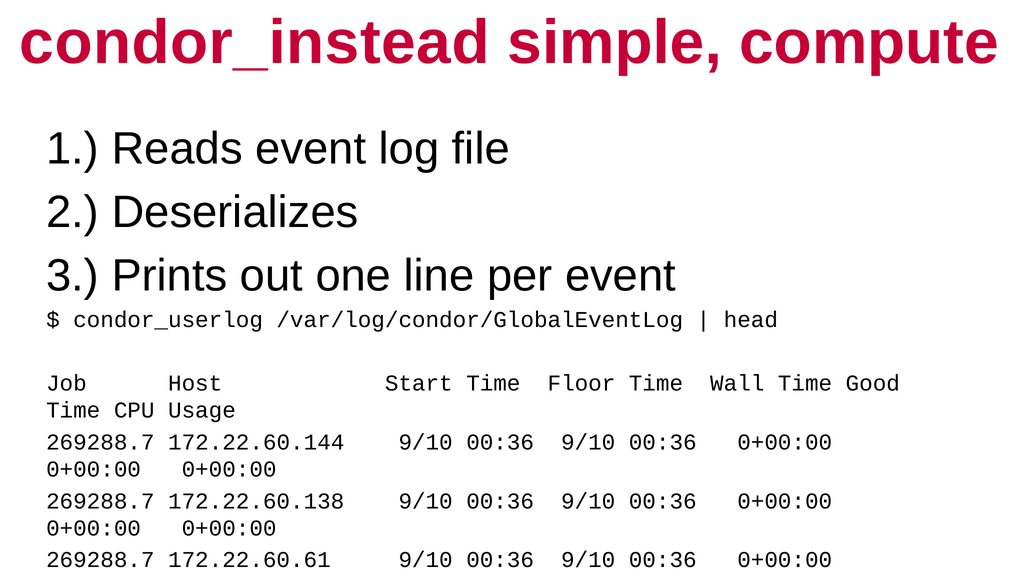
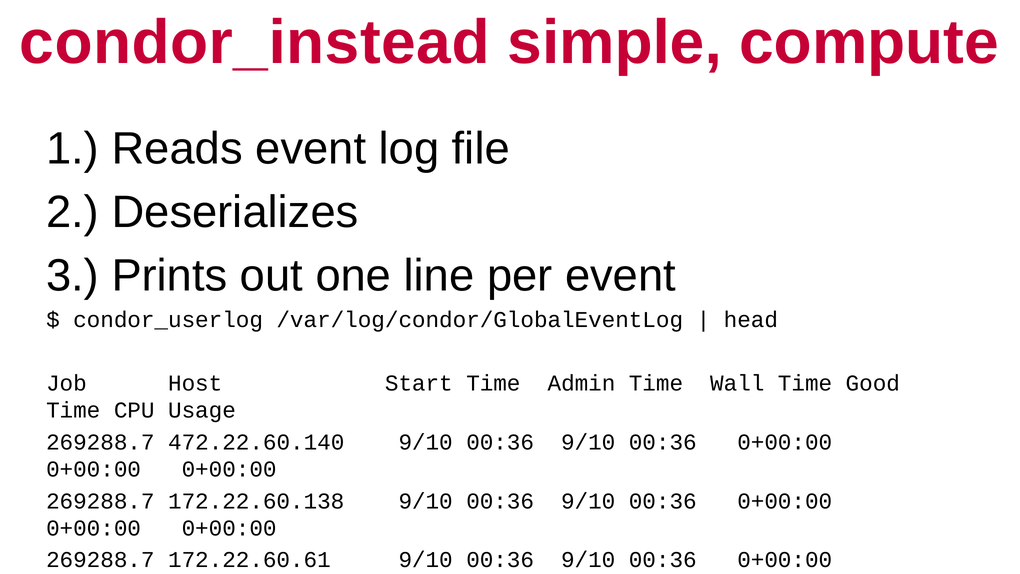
Floor: Floor -> Admin (581, 383)
172.22.60.144: 172.22.60.144 -> 472.22.60.140 (256, 442)
